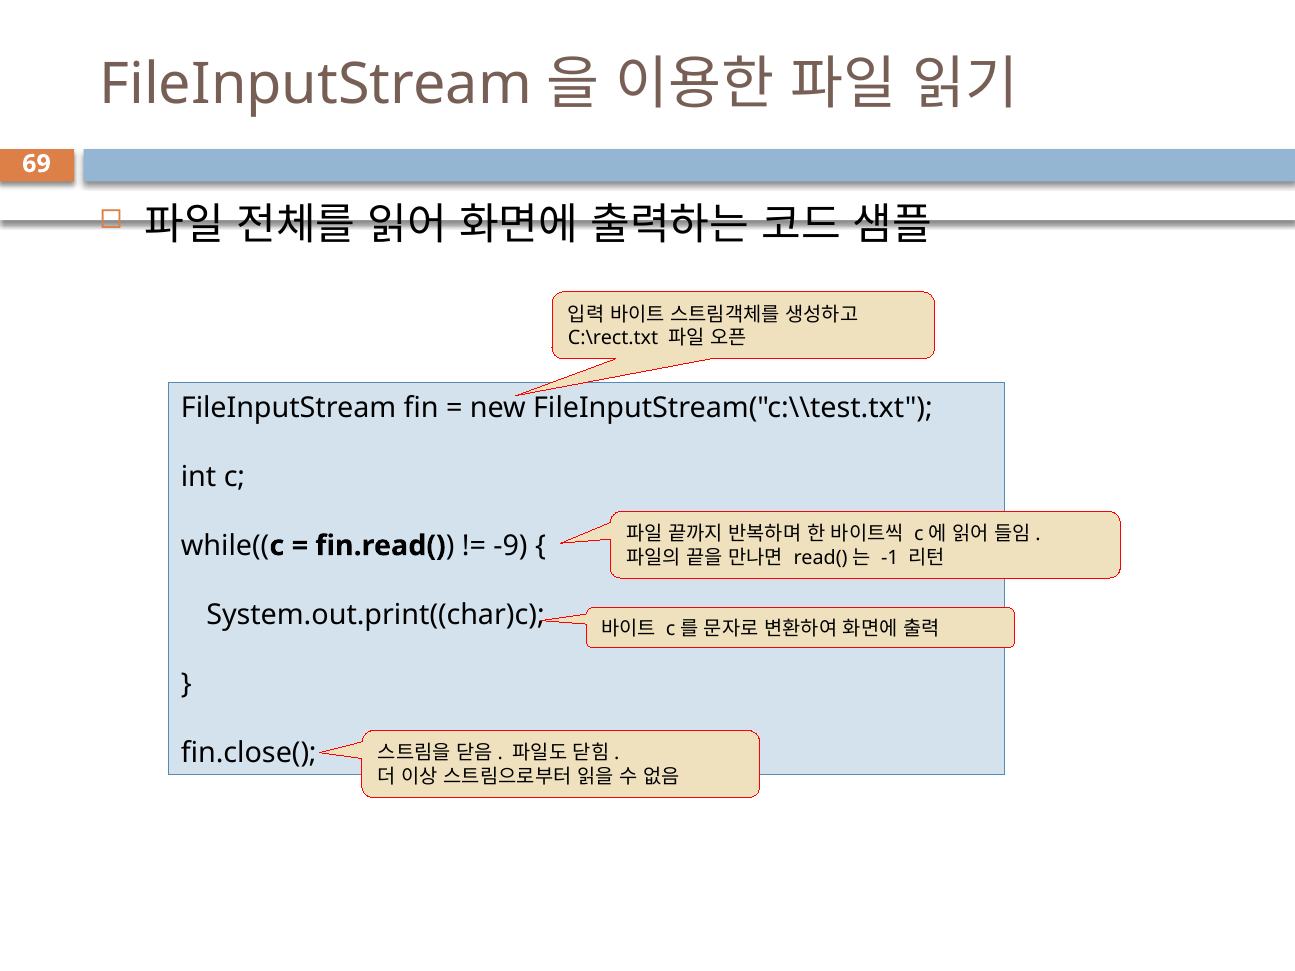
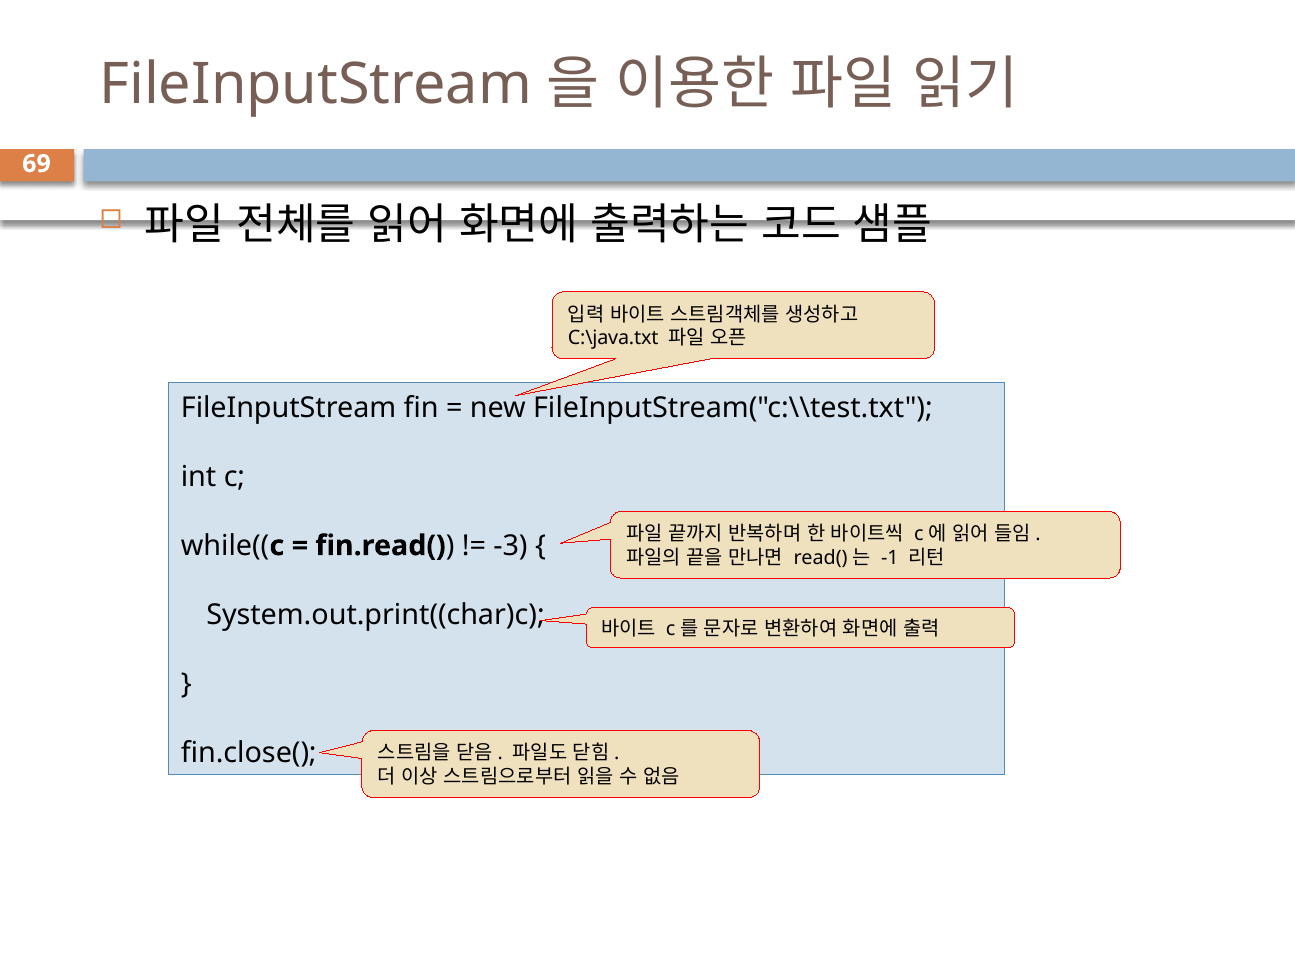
C:\rect.txt: C:\rect.txt -> C:\java.txt (613, 338)
-9: -9 -> -3 (510, 546)
